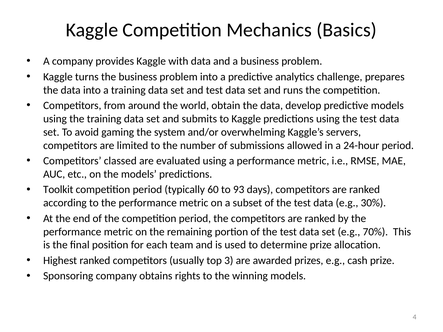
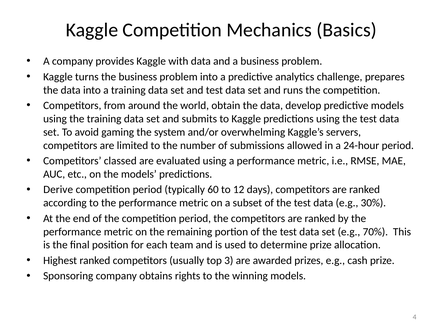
Toolkit: Toolkit -> Derive (58, 190)
93: 93 -> 12 (239, 190)
